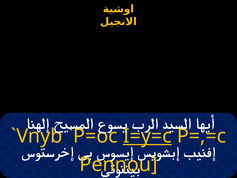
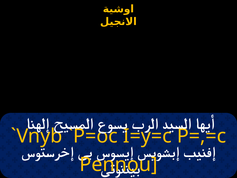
I=y=c underline: present -> none (147, 136)
